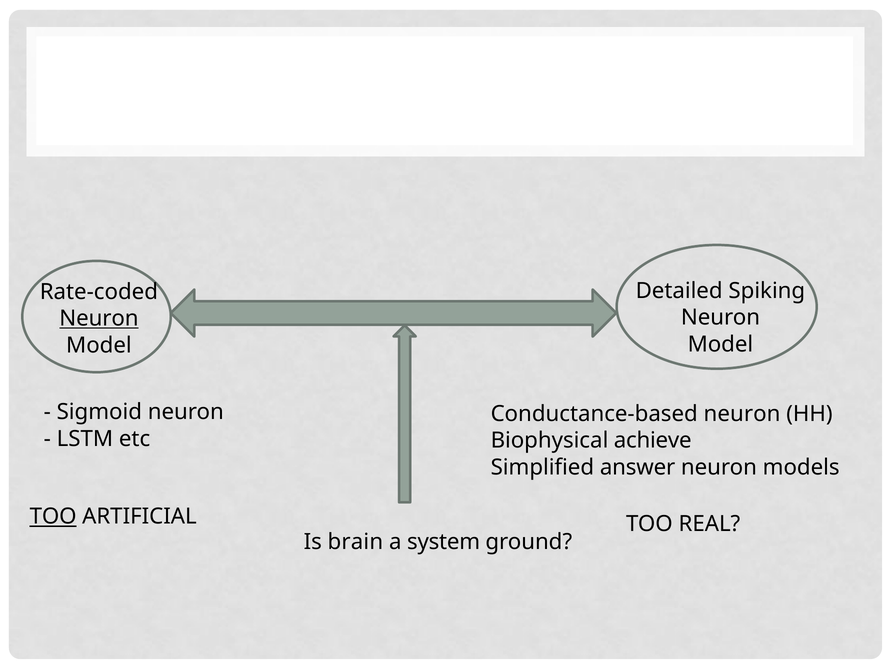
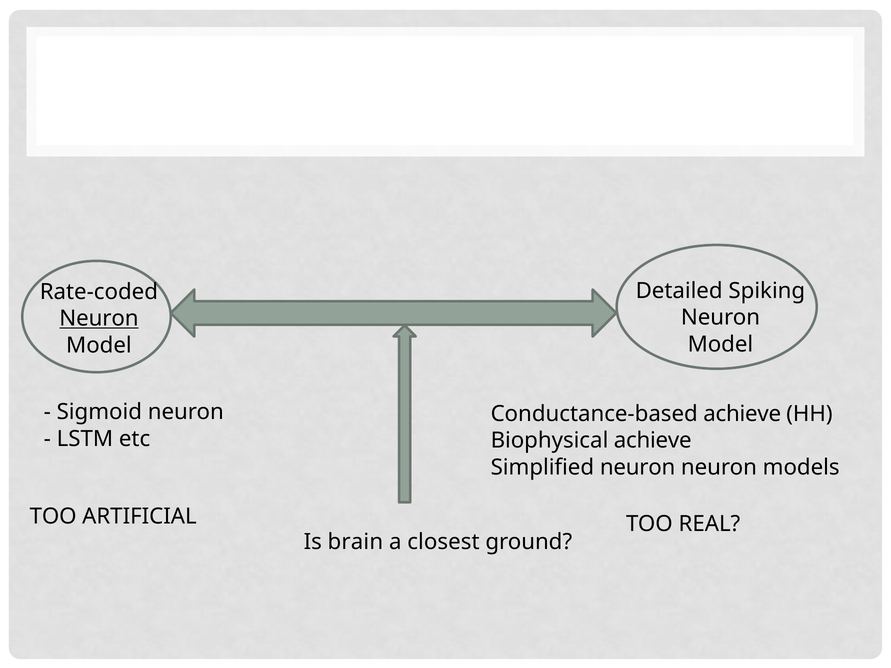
Conductance-based neuron: neuron -> achieve (742, 414)
Simplified answer: answer -> neuron (638, 468)
TOO underline: present -> none (53, 517)
system: system -> closest (443, 542)
